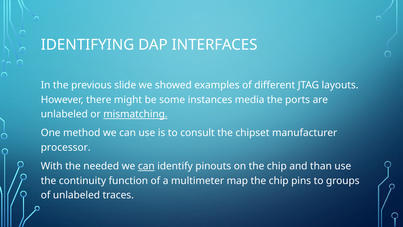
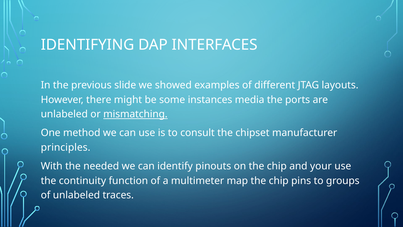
processor: processor -> principles (66, 147)
can underline: present -> none (146, 166)
than: than -> your (321, 166)
